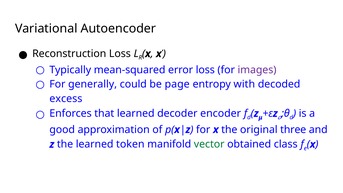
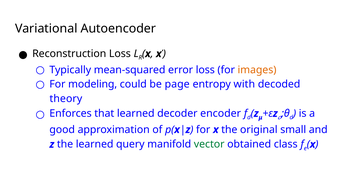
images colour: purple -> orange (257, 70)
generally: generally -> modeling (93, 84)
excess: excess -> theory (66, 99)
three: three -> small (293, 130)
token: token -> query (130, 144)
